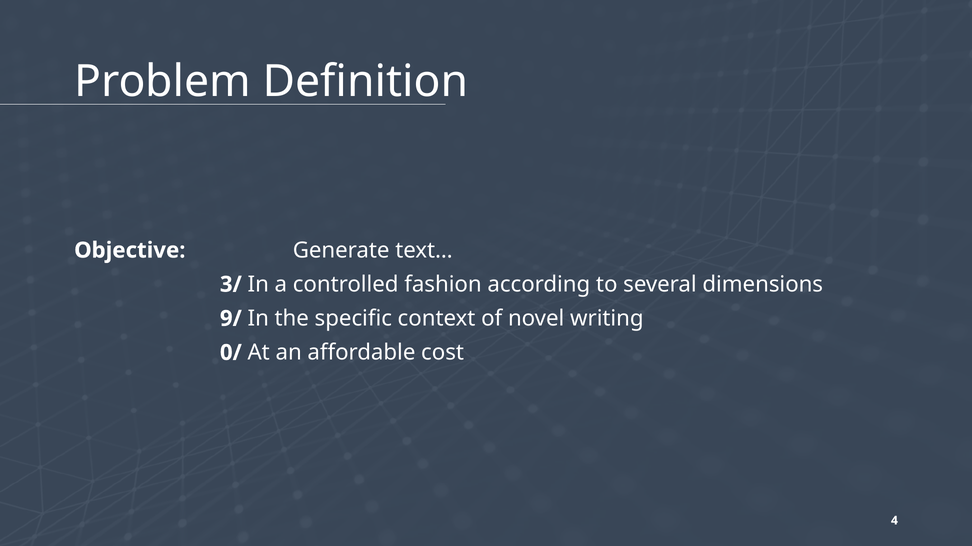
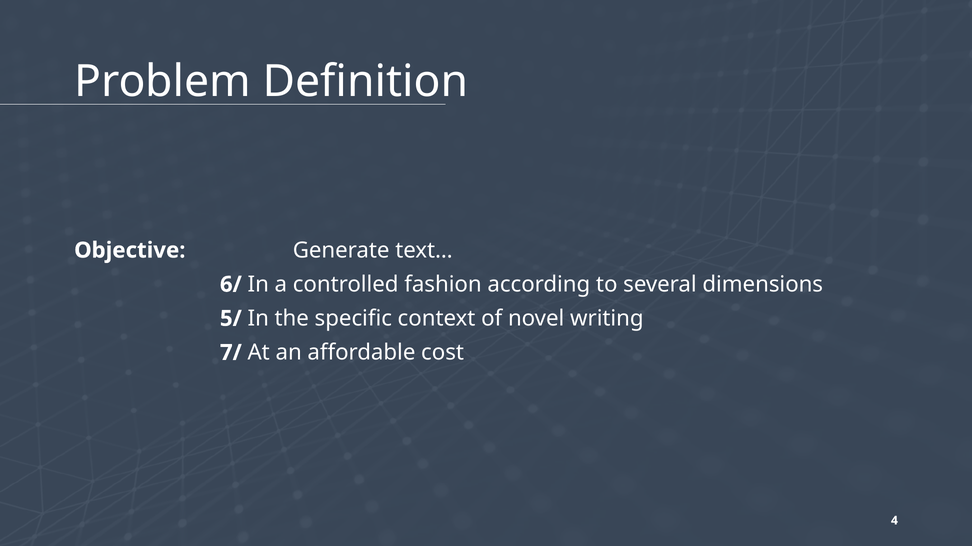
3/: 3/ -> 6/ (231, 285)
9/: 9/ -> 5/ (231, 319)
0/: 0/ -> 7/ (231, 353)
